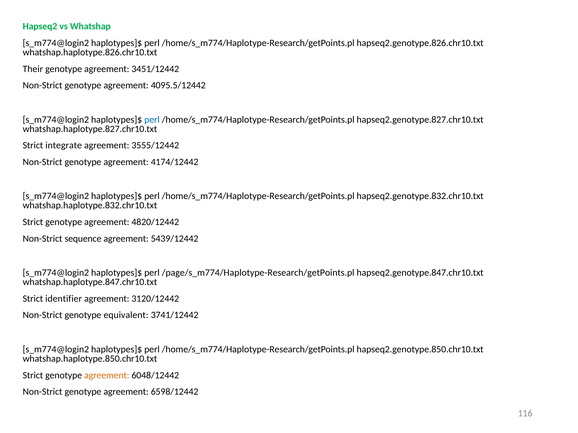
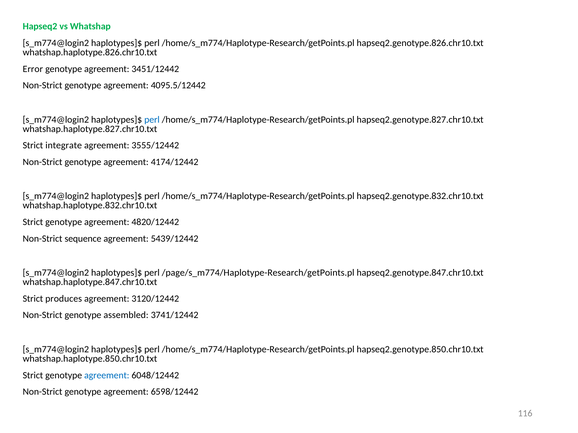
Their: Their -> Error (33, 69)
identifier: identifier -> produces (64, 299)
equivalent: equivalent -> assembled (126, 316)
agreement colour: orange -> blue (107, 376)
